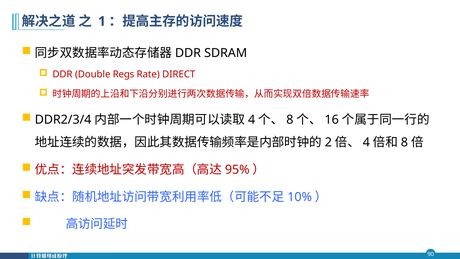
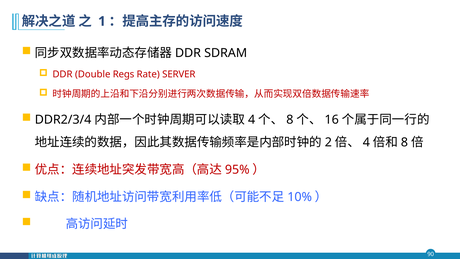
DIRECT: DIRECT -> SERVER (179, 74)
